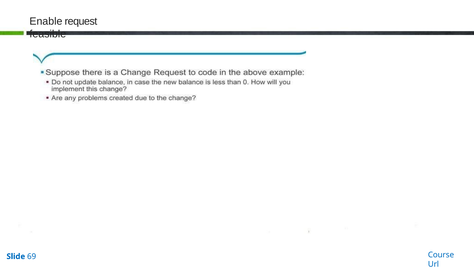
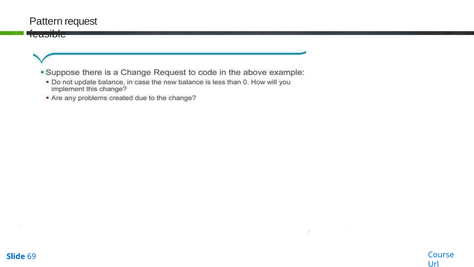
Enable: Enable -> Pattern (46, 21)
